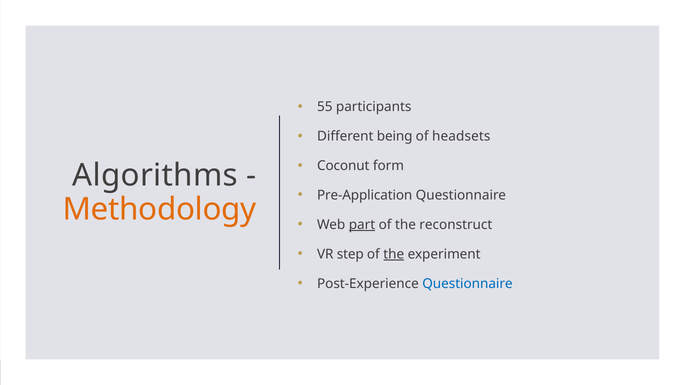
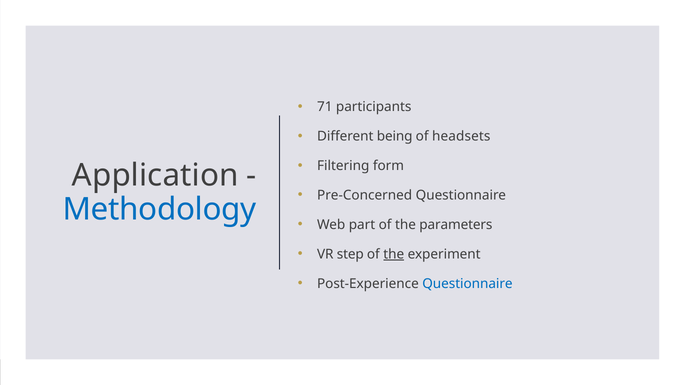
55: 55 -> 71 (325, 107)
Coconut: Coconut -> Filtering (343, 166)
Algorithms: Algorithms -> Application (155, 176)
Pre-Application: Pre-Application -> Pre-Concerned (365, 195)
Methodology colour: orange -> blue (159, 210)
part underline: present -> none (362, 225)
reconstruct: reconstruct -> parameters (456, 225)
